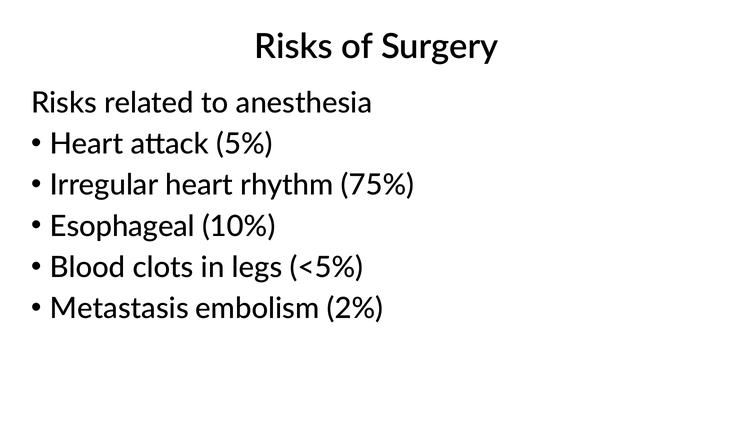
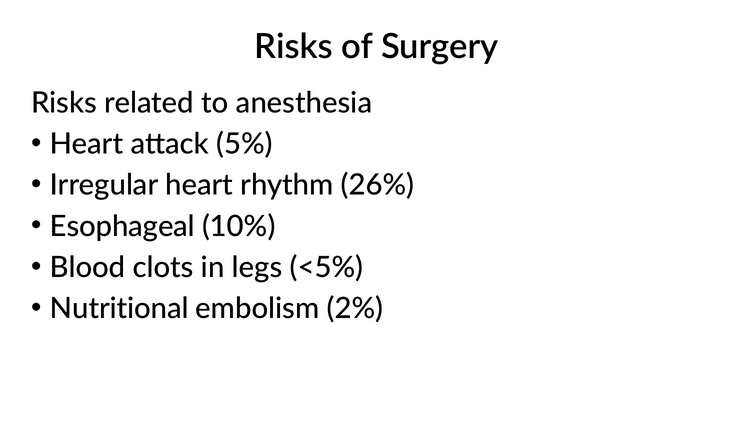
75%: 75% -> 26% (378, 185)
Metastasis: Metastasis -> Nutritional (119, 308)
